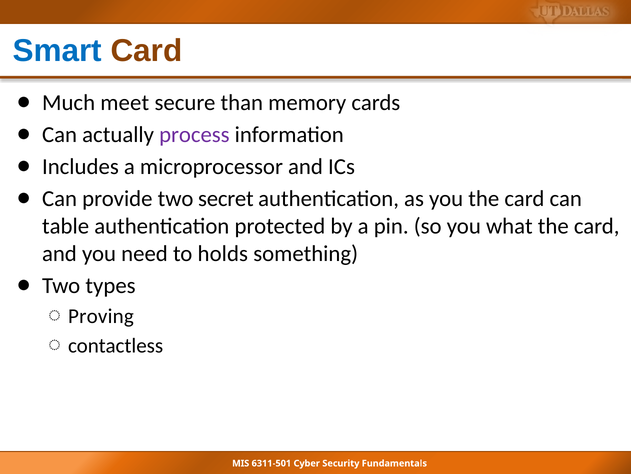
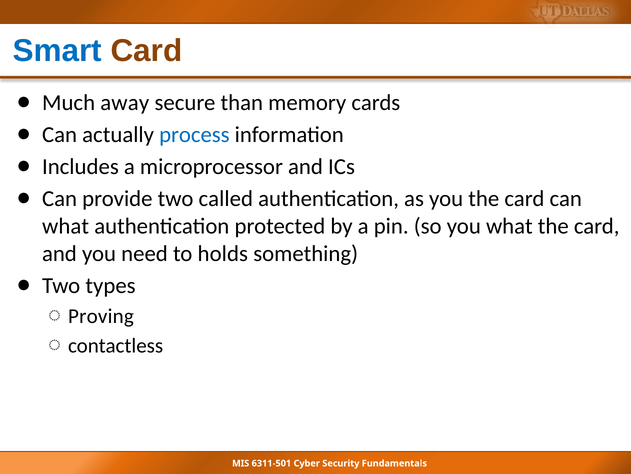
meet: meet -> away (125, 103)
process colour: purple -> blue (194, 135)
secret: secret -> called (226, 198)
table: table -> what (66, 226)
